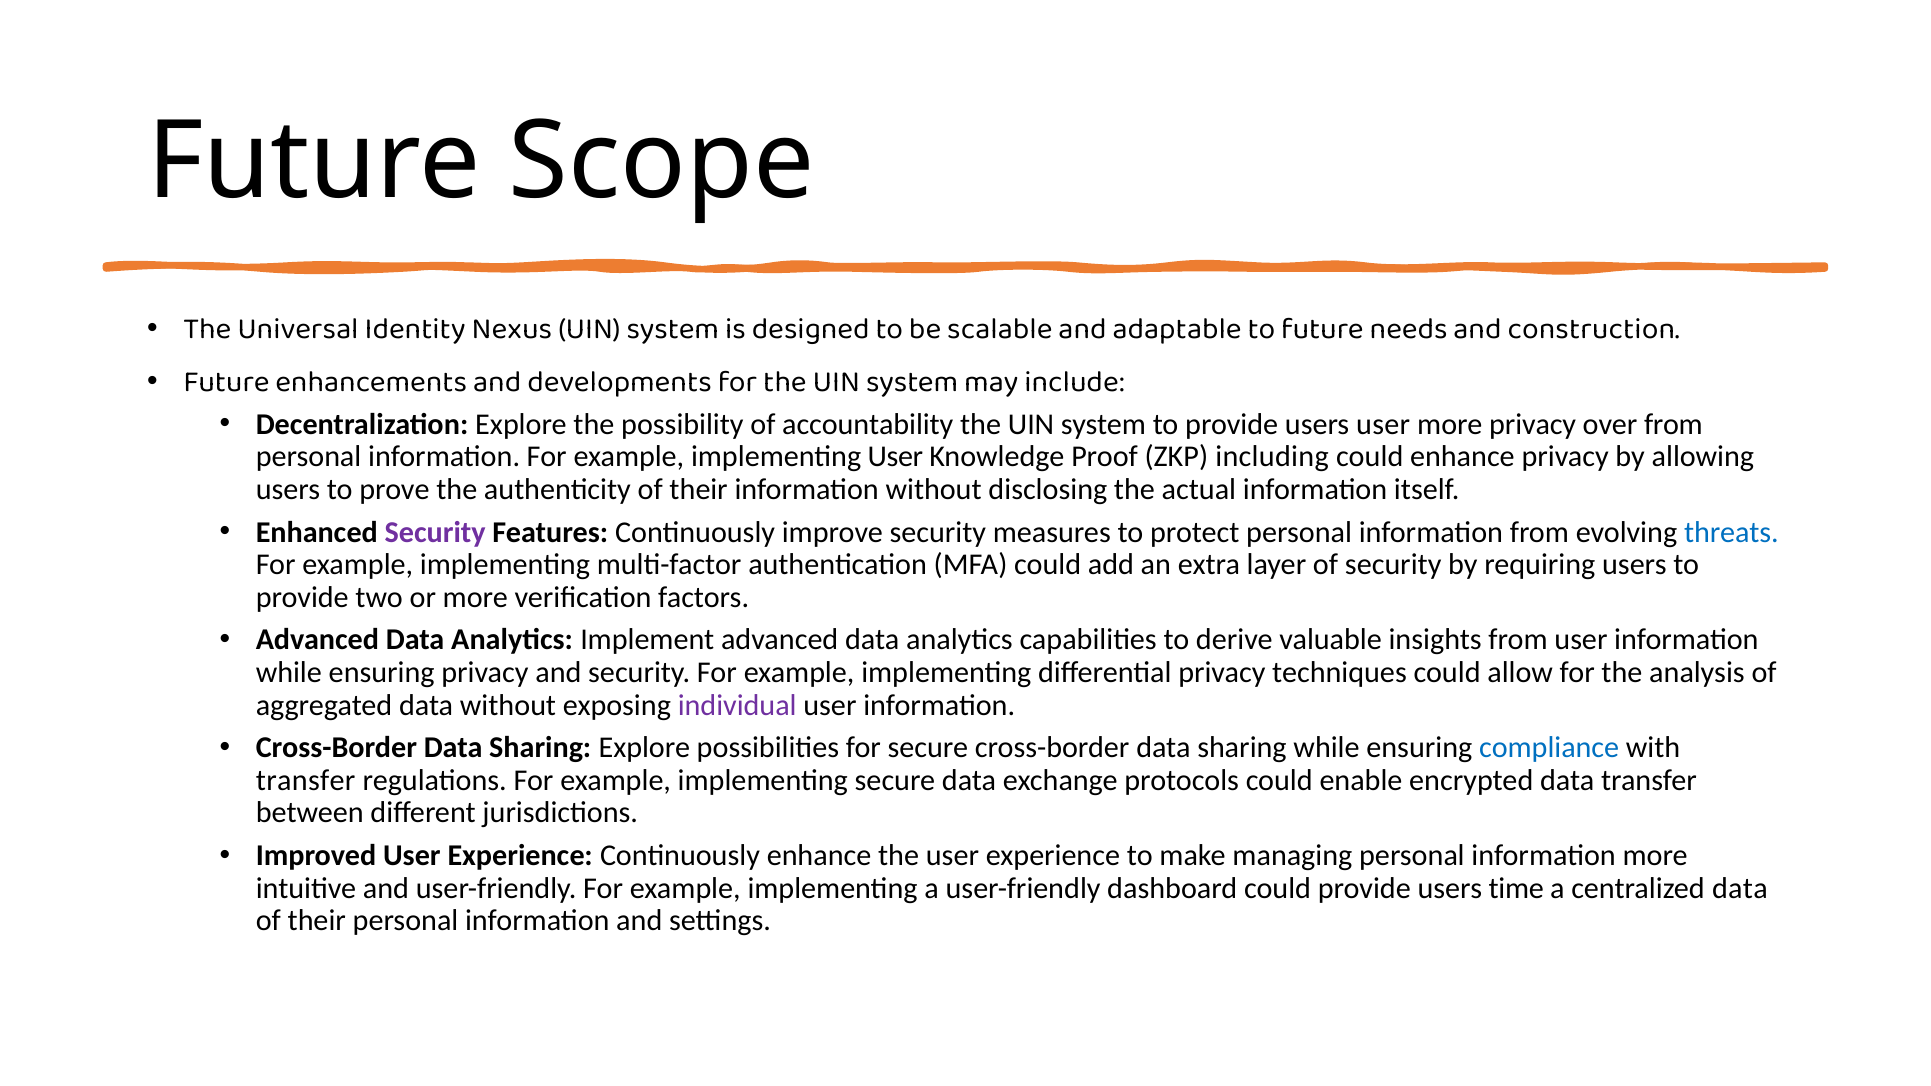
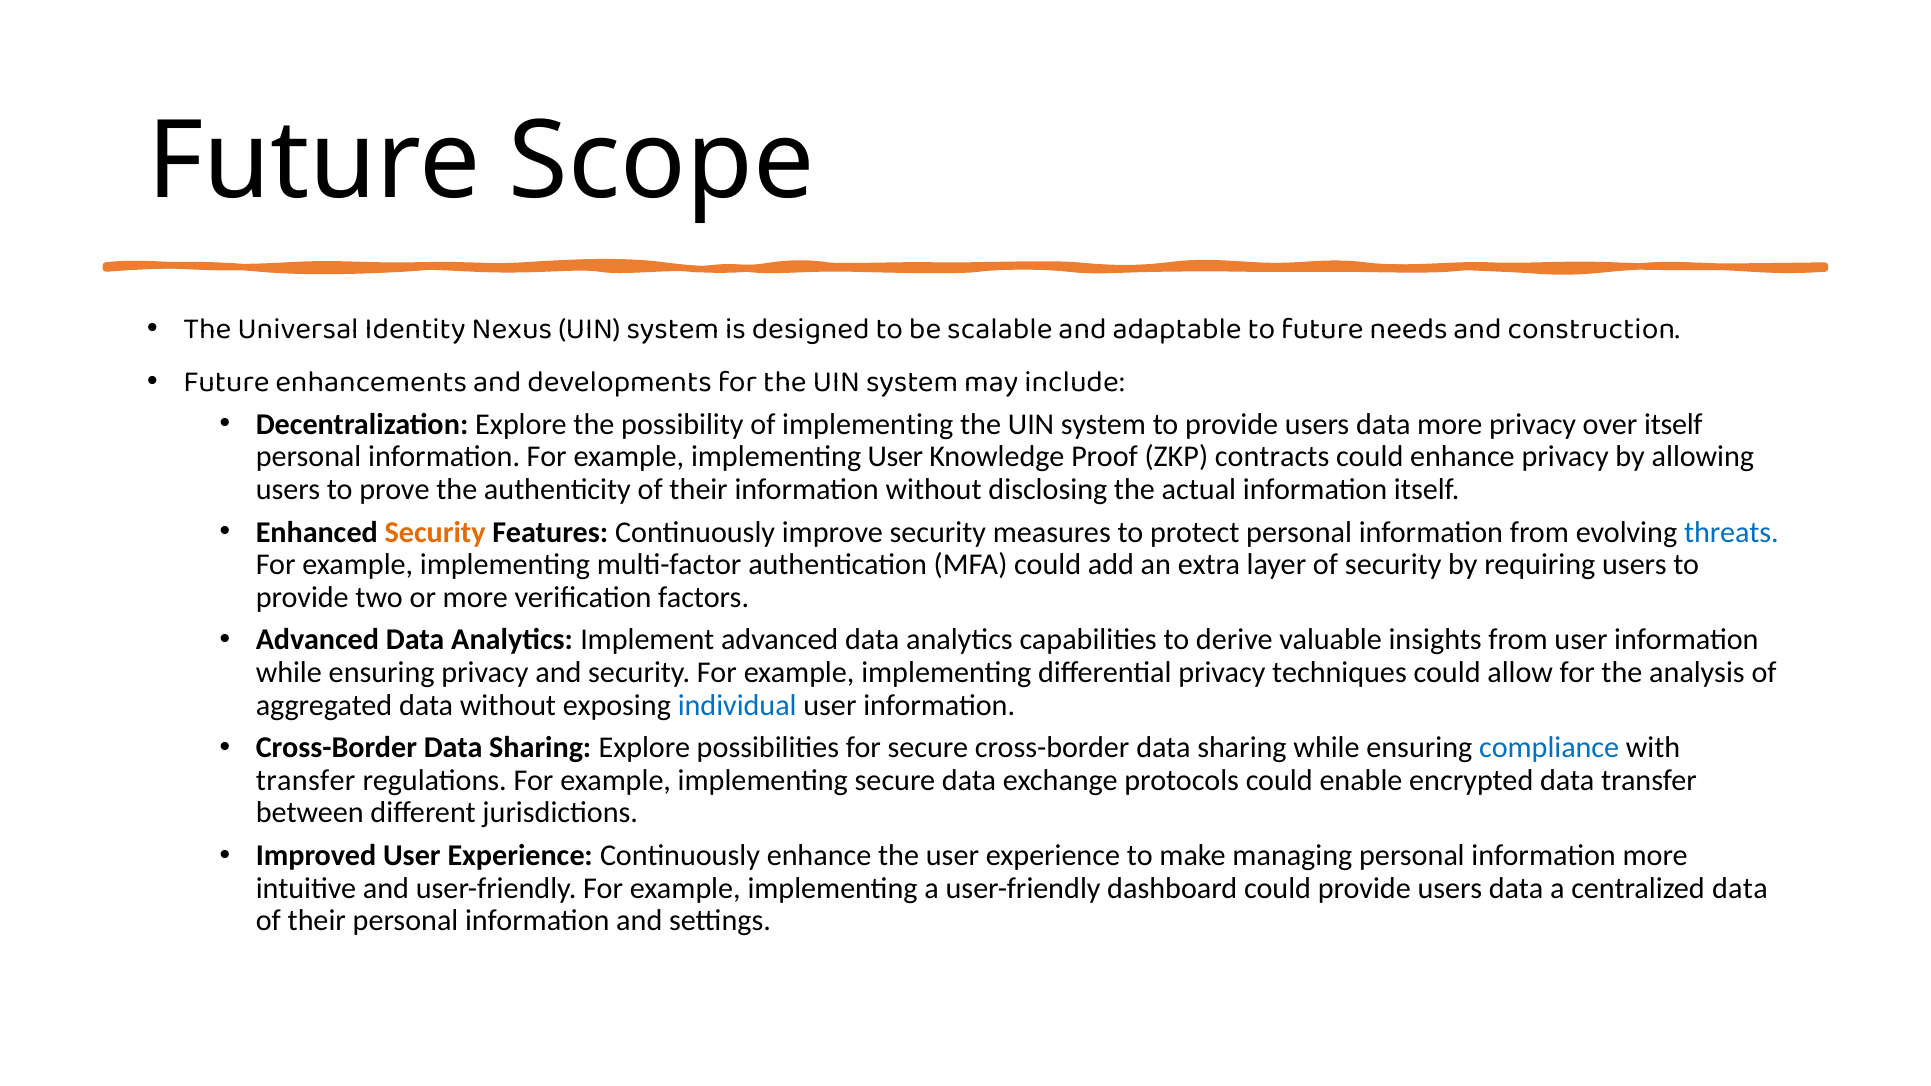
of accountability: accountability -> implementing (868, 424)
to provide users user: user -> data (1383, 424)
over from: from -> itself (1673, 424)
including: including -> contracts (1272, 457)
Security colour: purple -> orange (435, 532)
individual colour: purple -> blue (737, 705)
could provide users time: time -> data (1516, 888)
